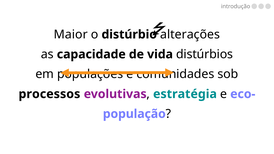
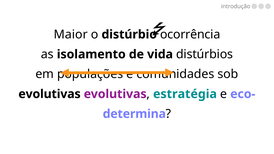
alterações: alterações -> ocorrência (190, 34)
capacidade: capacidade -> isolamento (91, 54)
processos: processos -> evolutivas (50, 94)
população: população -> determina (134, 114)
